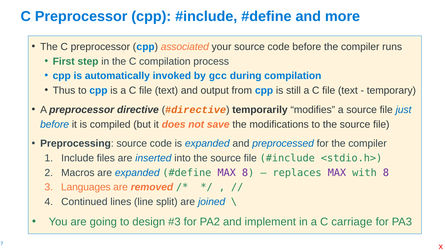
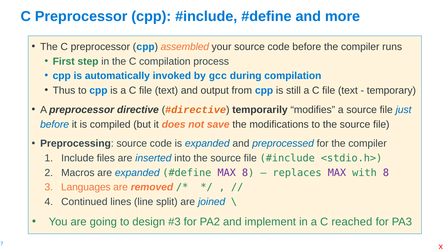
associated: associated -> assembled (185, 47)
carriage: carriage -> reached (352, 222)
